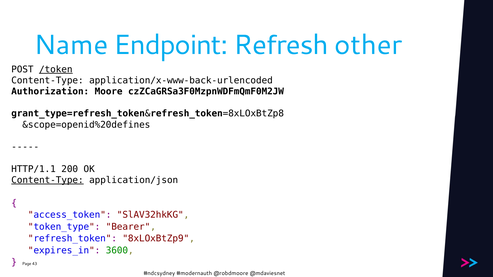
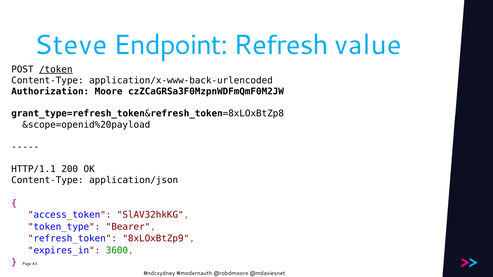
Name: Name -> Steve (71, 45)
other: other -> value (368, 45)
&scope=openid%20defines: &scope=openid%20defines -> &scope=openid%20payload (86, 125)
Content-Type underline: present -> none (47, 180)
